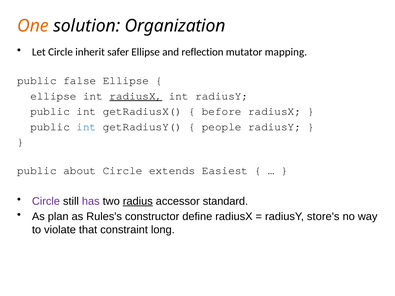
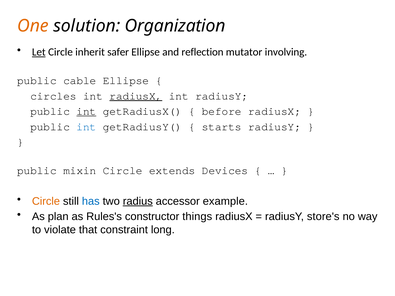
Let underline: none -> present (39, 52)
mapping: mapping -> involving (286, 52)
false: false -> cable (80, 81)
ellipse: ellipse -> circles (53, 96)
int underline: none -> present (86, 111)
people: people -> starts (222, 127)
about: about -> mixin (80, 171)
Easiest: Easiest -> Devices (225, 171)
Circle colour: purple -> orange (46, 201)
has colour: purple -> blue (91, 201)
standard: standard -> example (225, 201)
define: define -> things (197, 217)
